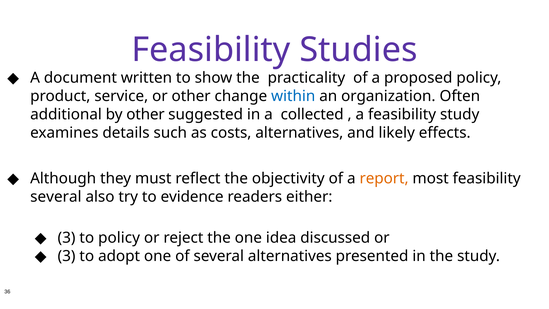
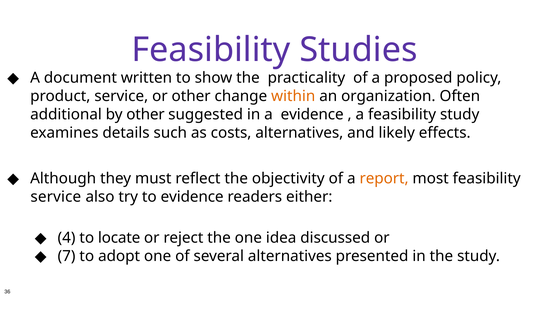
within colour: blue -> orange (293, 96)
a collected: collected -> evidence (312, 114)
several: several -> service (56, 197)
3: 3 -> 4 (67, 238)
to policy: policy -> locate (119, 238)
3: 3 -> 7 (67, 256)
